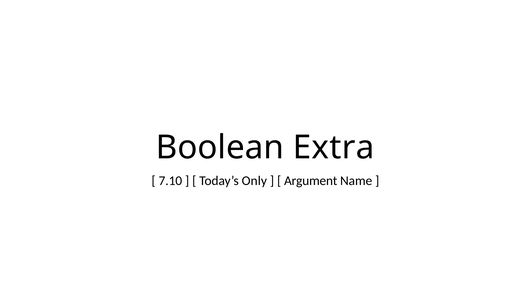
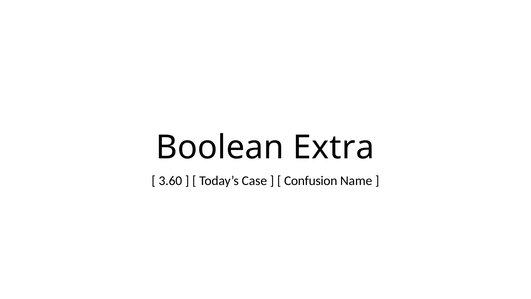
7.10: 7.10 -> 3.60 (170, 181)
Only: Only -> Case (254, 181)
Argument: Argument -> Confusion (311, 181)
